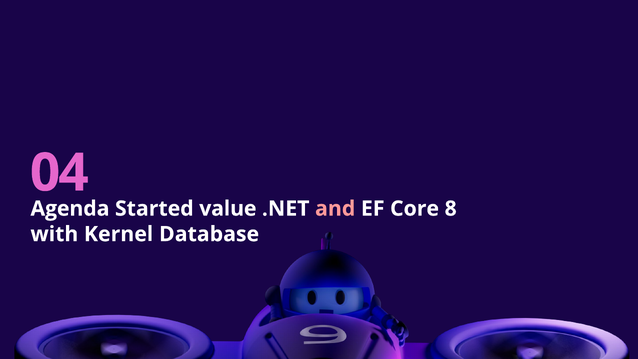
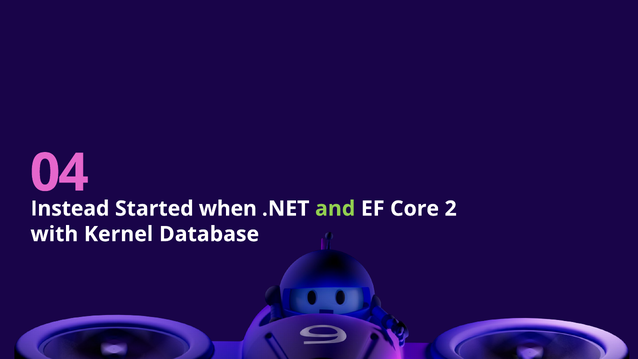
Agenda: Agenda -> Instead (70, 209)
value: value -> when (228, 209)
and colour: pink -> light green (335, 209)
8: 8 -> 2 (451, 209)
